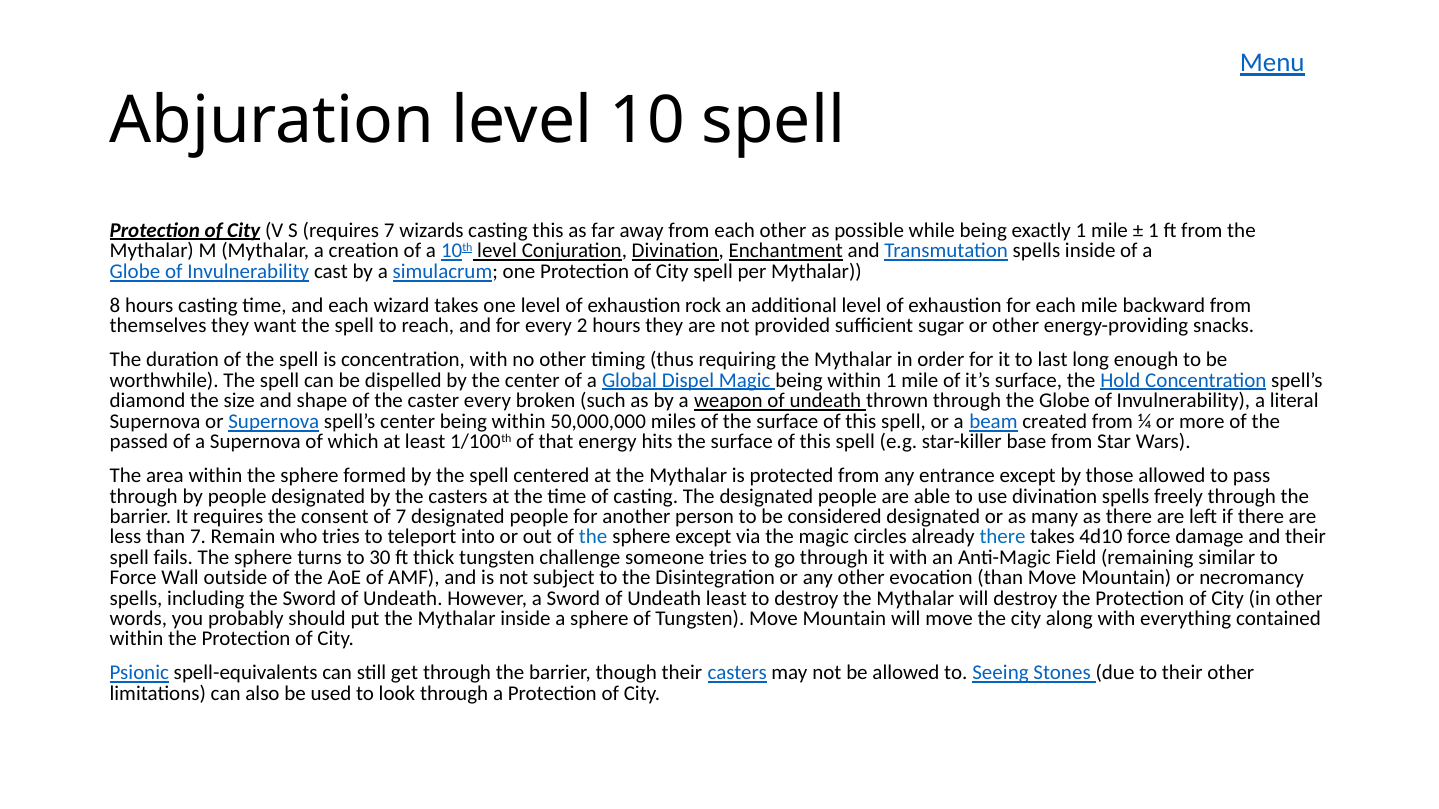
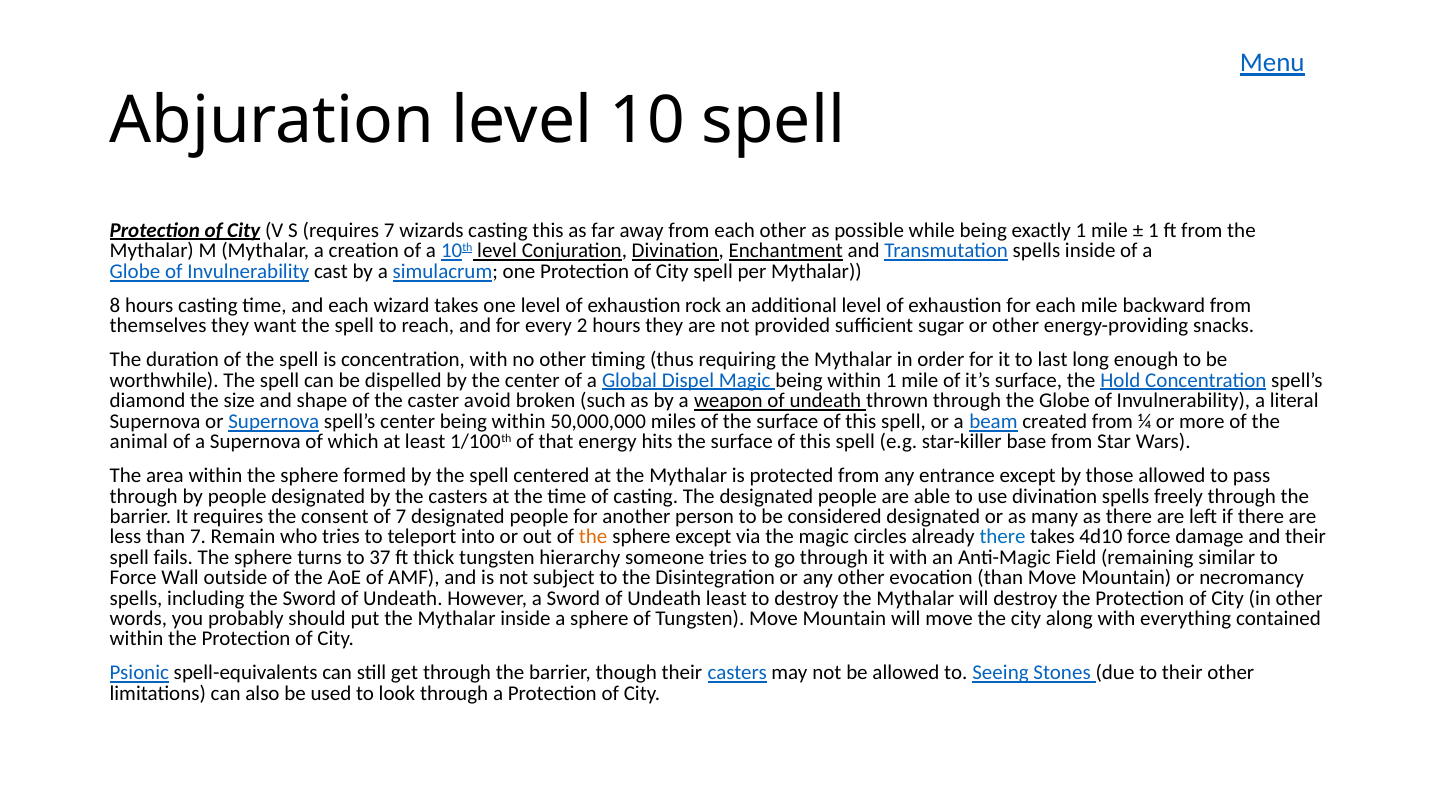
caster every: every -> avoid (487, 401)
passed: passed -> animal (139, 442)
the colour: blue -> orange (593, 537)
30: 30 -> 37 (380, 558)
challenge: challenge -> hierarchy (580, 558)
